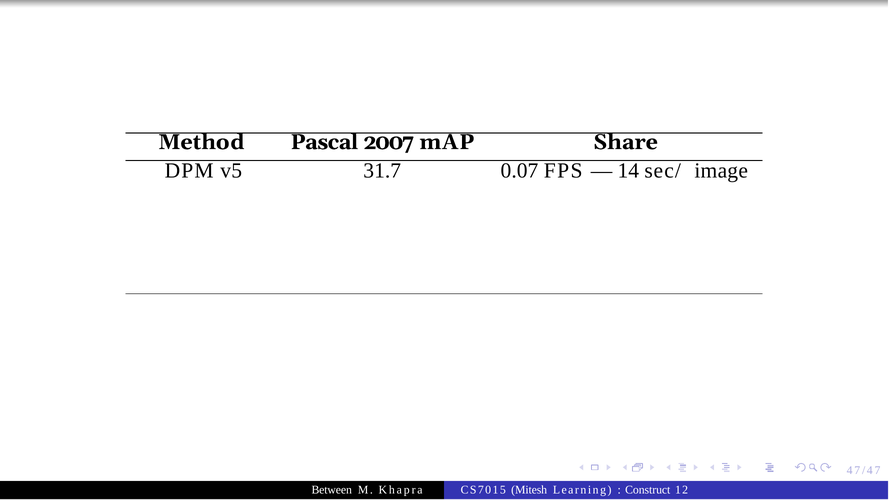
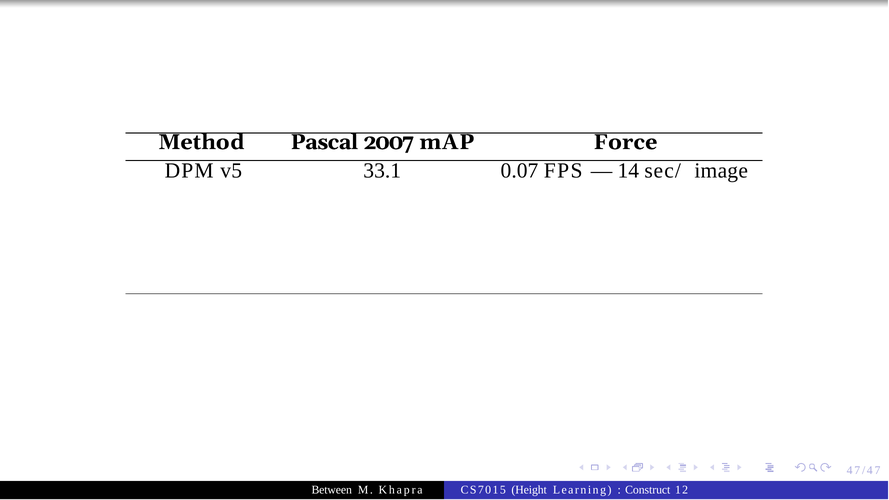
Share: Share -> Force (625, 142)
31.7: 31.7 -> 33.1 (382, 171)
Mitesh: Mitesh -> Height (529, 490)
